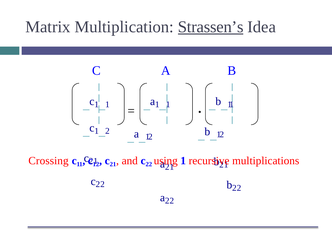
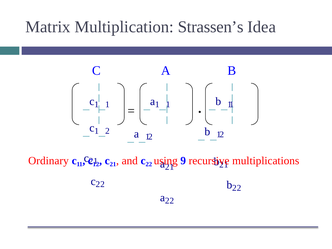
Strassen’s underline: present -> none (211, 27)
Crossing: Crossing -> Ordinary (48, 161)
1: 1 -> 9 (183, 161)
